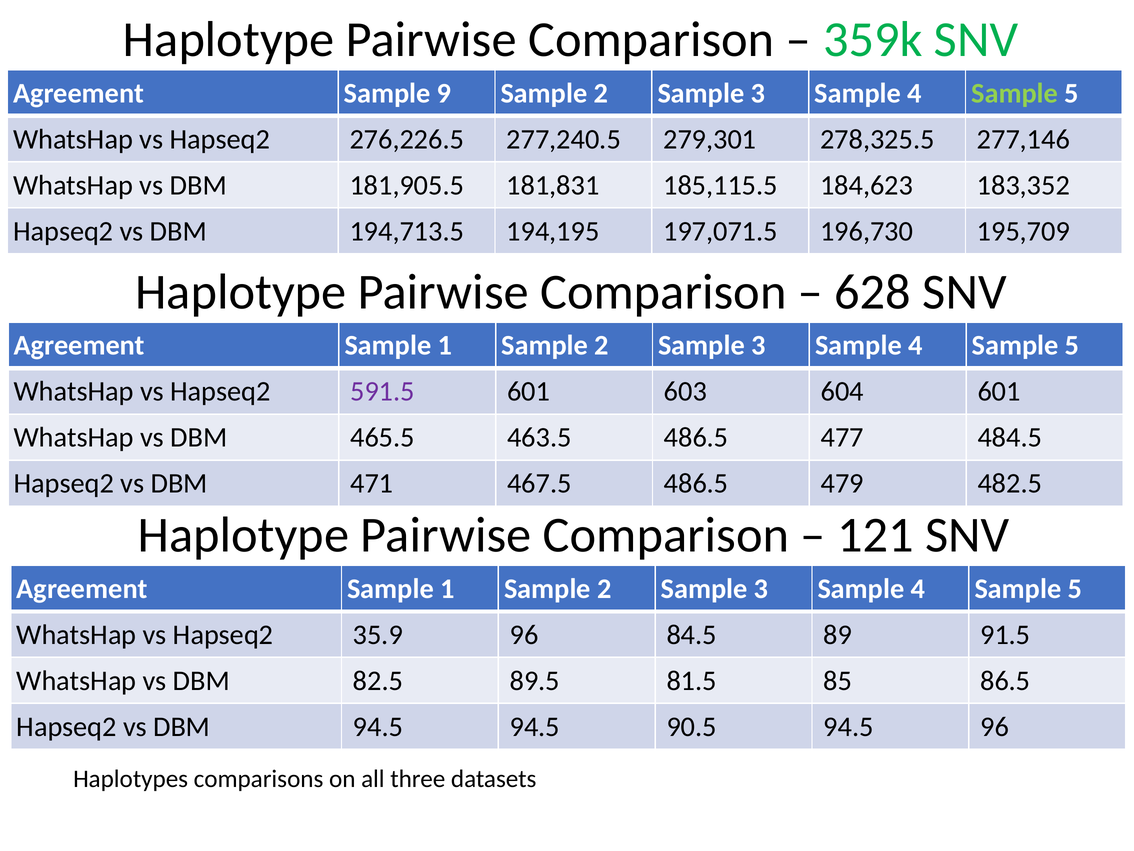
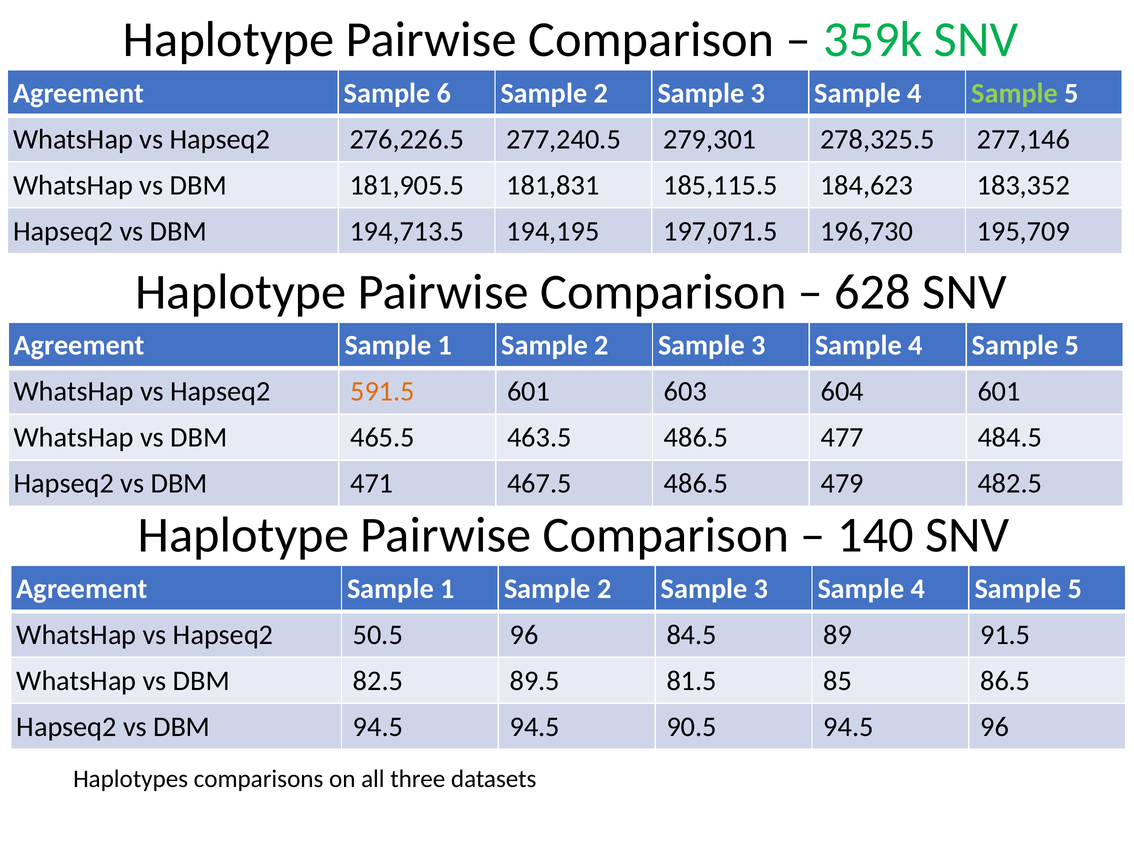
9: 9 -> 6 (444, 93)
591.5 colour: purple -> orange (382, 391)
121: 121 -> 140 (875, 535)
35.9: 35.9 -> 50.5 (378, 634)
